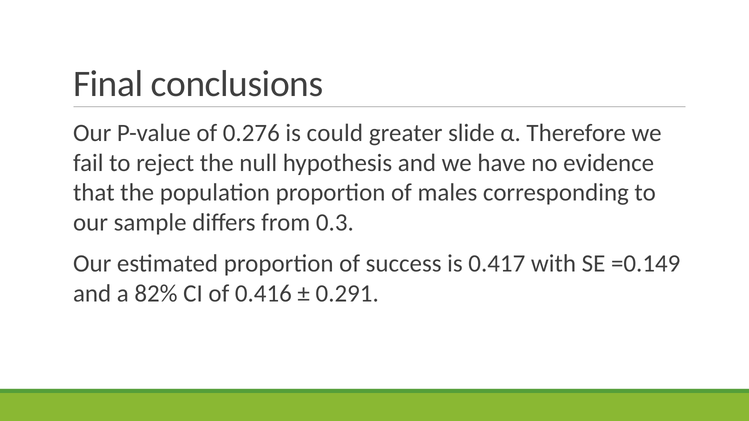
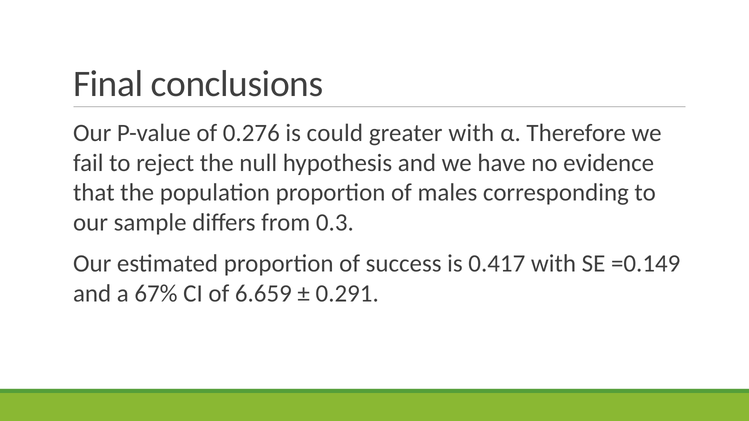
greater slide: slide -> with (471, 133)
82%: 82% -> 67% (156, 294)
0.416: 0.416 -> 6.659 (263, 294)
